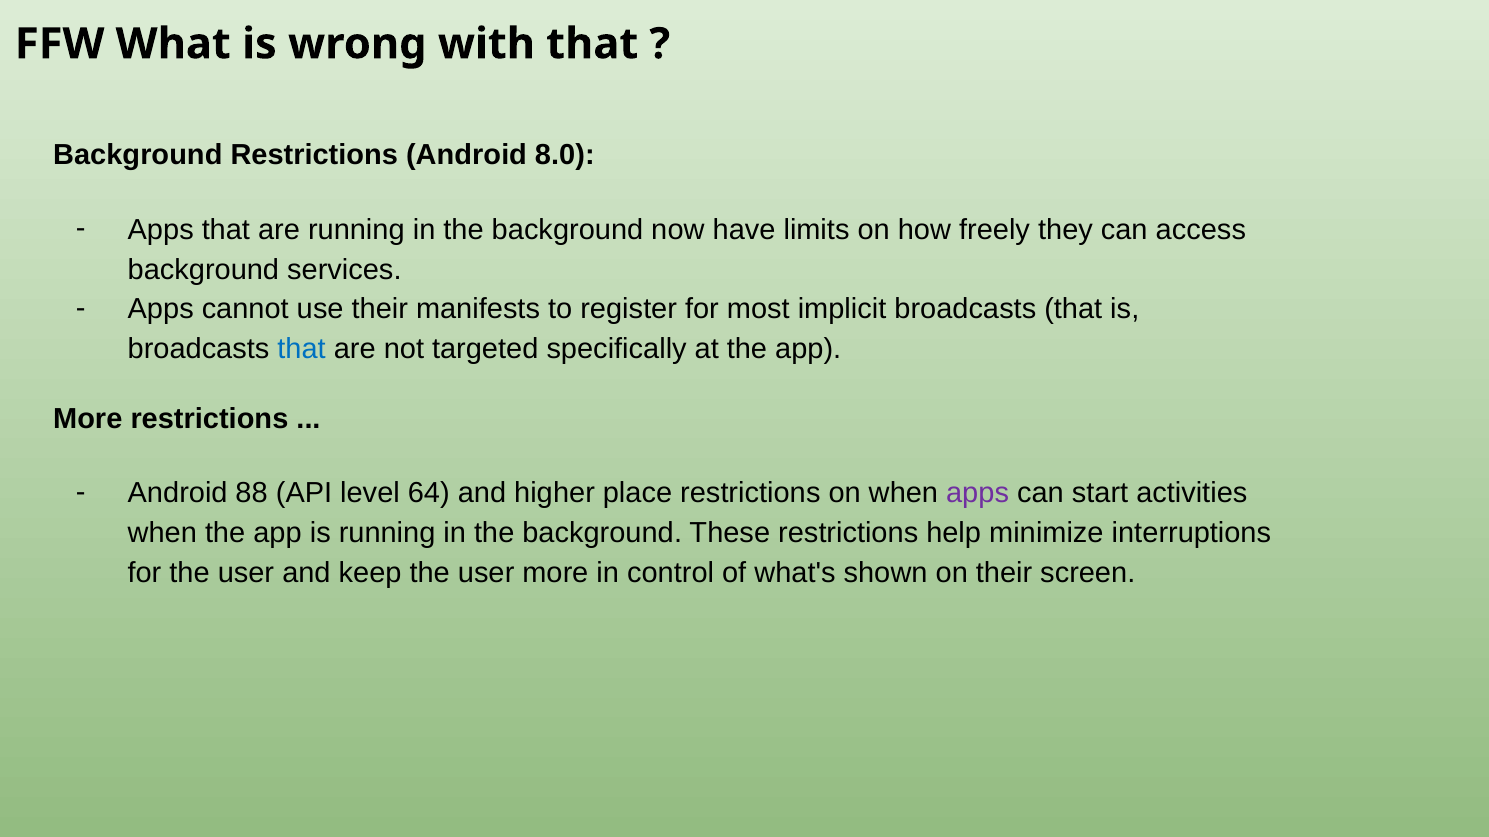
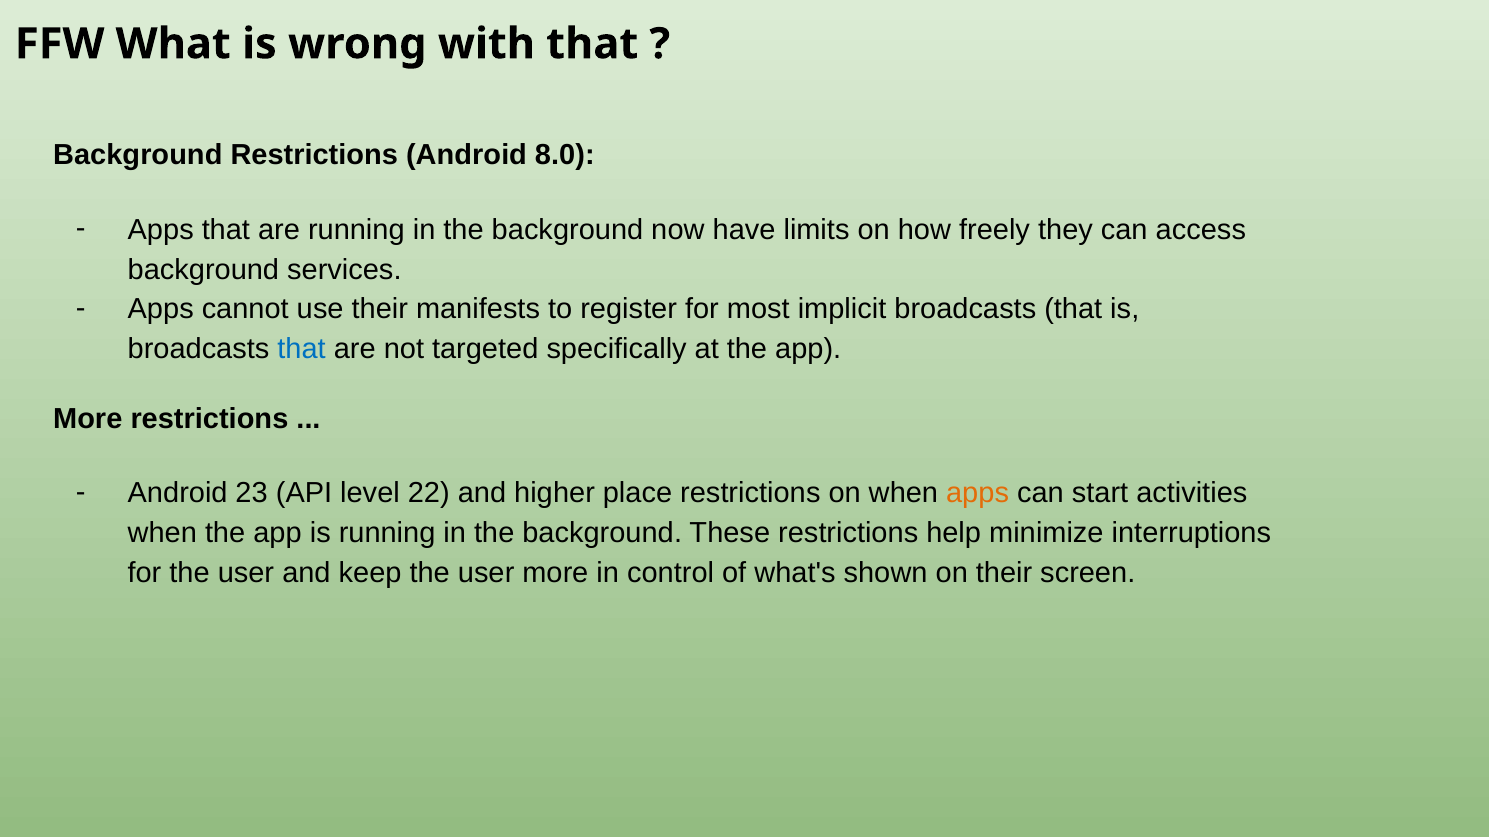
88: 88 -> 23 (252, 494)
64: 64 -> 22 (429, 494)
apps colour: purple -> orange (978, 494)
